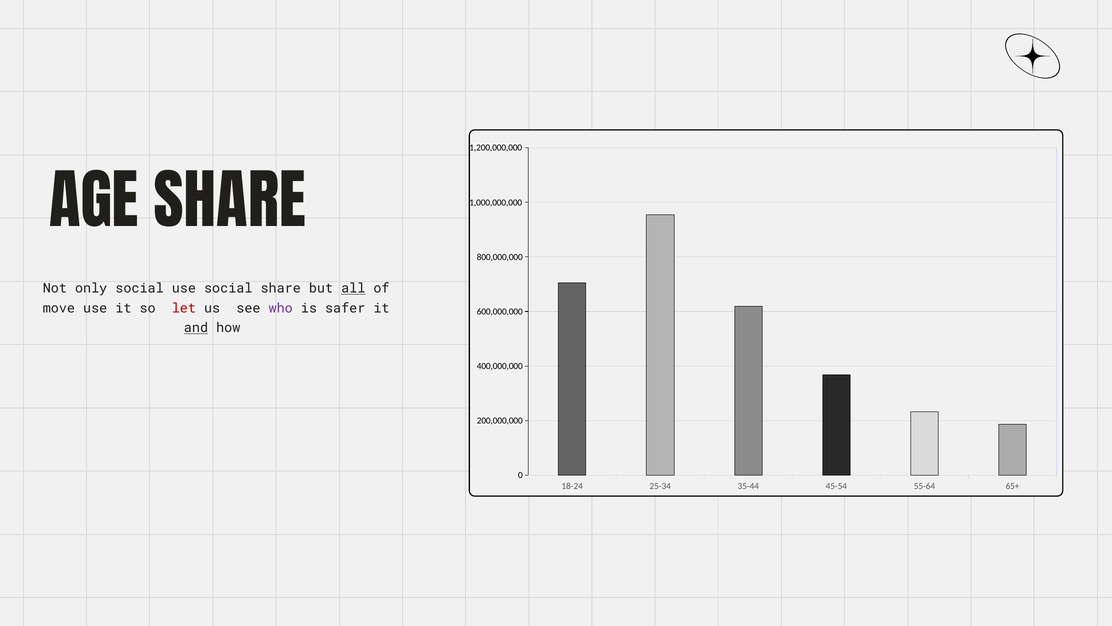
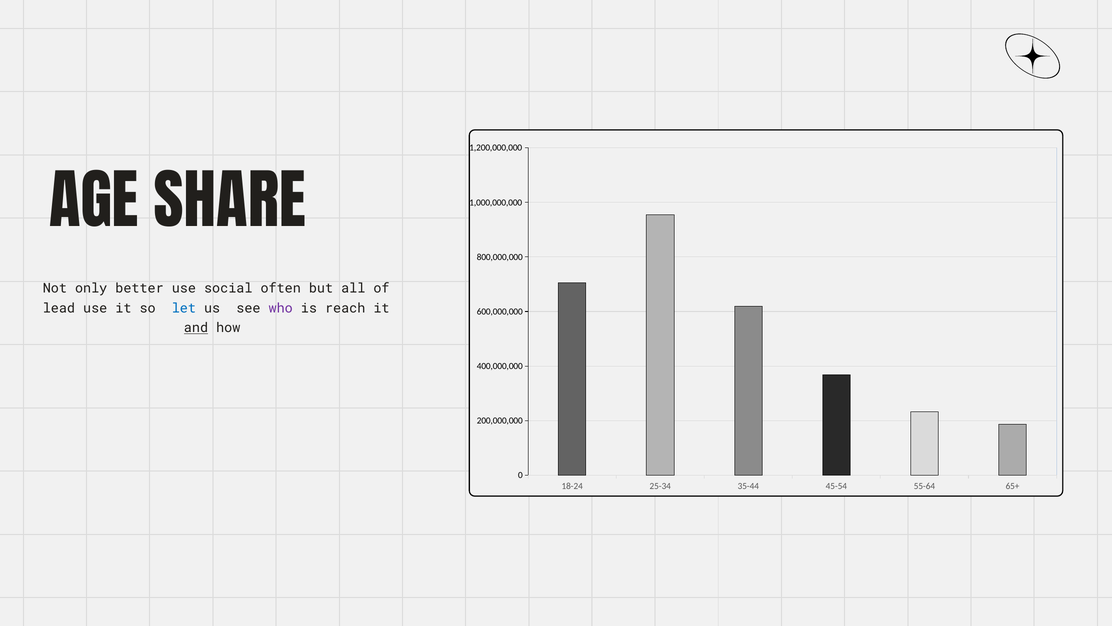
only social: social -> better (140, 288)
social share: share -> often (281, 288)
all underline: present -> none (353, 288)
move: move -> lead (59, 308)
let colour: red -> blue (184, 308)
safer: safer -> reach (345, 308)
